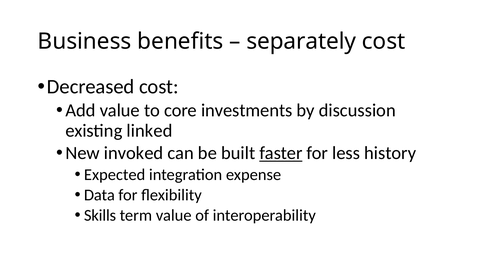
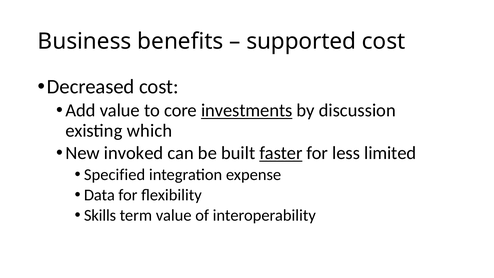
separately: separately -> supported (301, 41)
investments underline: none -> present (247, 110)
linked: linked -> which (149, 131)
history: history -> limited (390, 153)
Expected: Expected -> Specified (115, 175)
